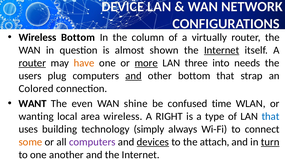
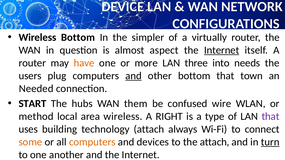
column: column -> simpler (148, 37)
shown: shown -> aspect (164, 50)
router underline: present -> none (32, 63)
more underline: present -> none (146, 63)
strap: strap -> town (252, 76)
Colored: Colored -> Needed (36, 89)
WANT: WANT -> START (32, 104)
even: even -> hubs (82, 104)
shine: shine -> them (136, 104)
time: time -> wire (222, 104)
wanting: wanting -> method (36, 117)
that colour: blue -> purple (271, 117)
technology simply: simply -> attach (149, 129)
computers colour: purple -> orange (92, 142)
devices underline: present -> none (153, 142)
